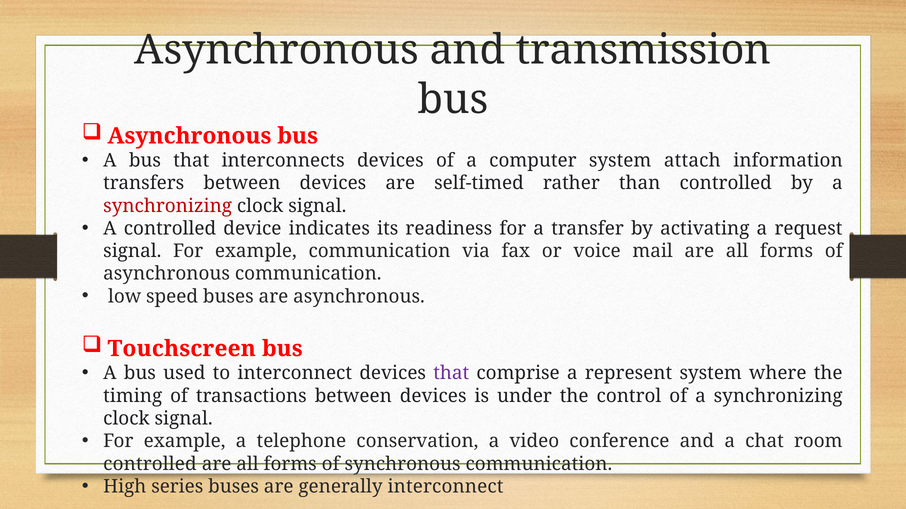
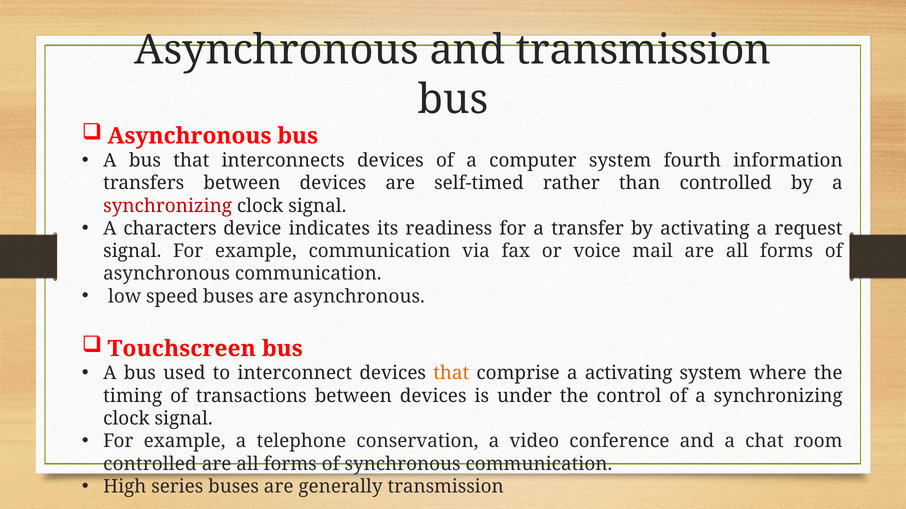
attach: attach -> fourth (692, 161)
A controlled: controlled -> characters (170, 229)
that colour: purple -> orange (451, 374)
a represent: represent -> activating (629, 374)
generally interconnect: interconnect -> transmission (446, 487)
